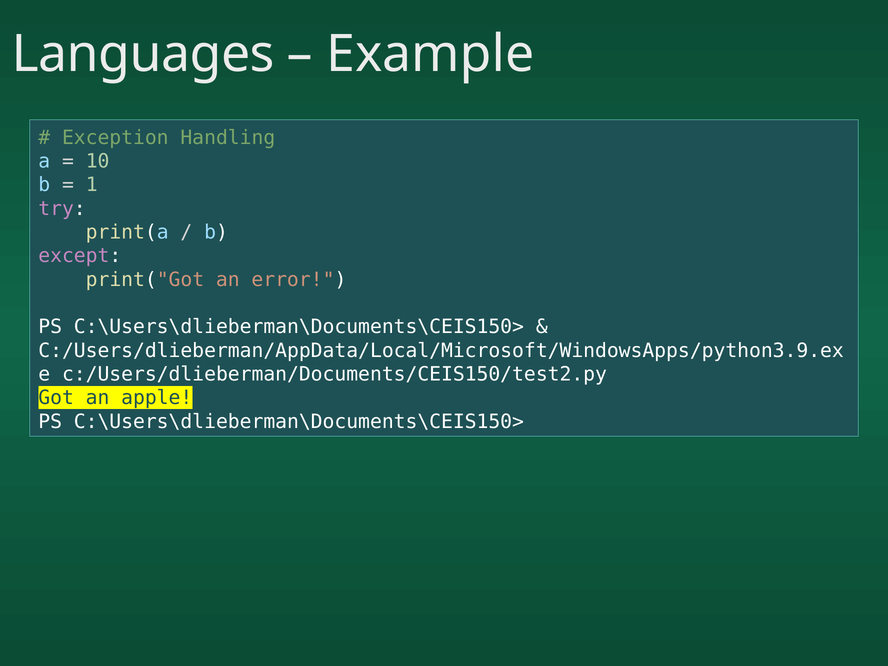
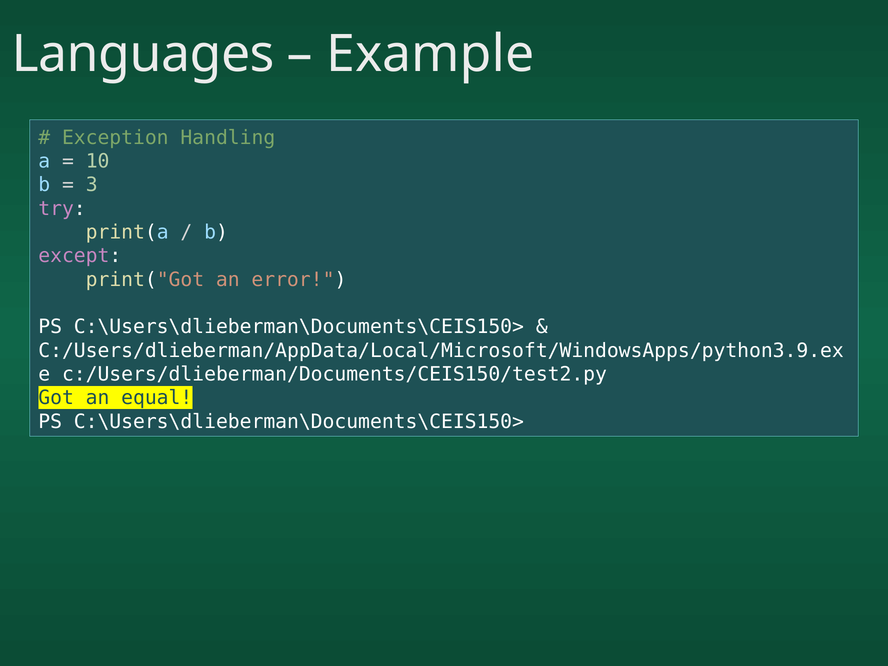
1: 1 -> 3 (92, 185)
apple: apple -> equal (157, 398)
